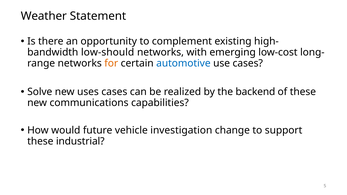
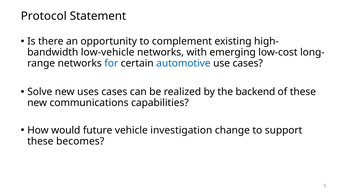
Weather: Weather -> Protocol (44, 16)
low-should: low-should -> low-vehicle (108, 52)
for colour: orange -> blue (111, 63)
industrial: industrial -> becomes (80, 141)
